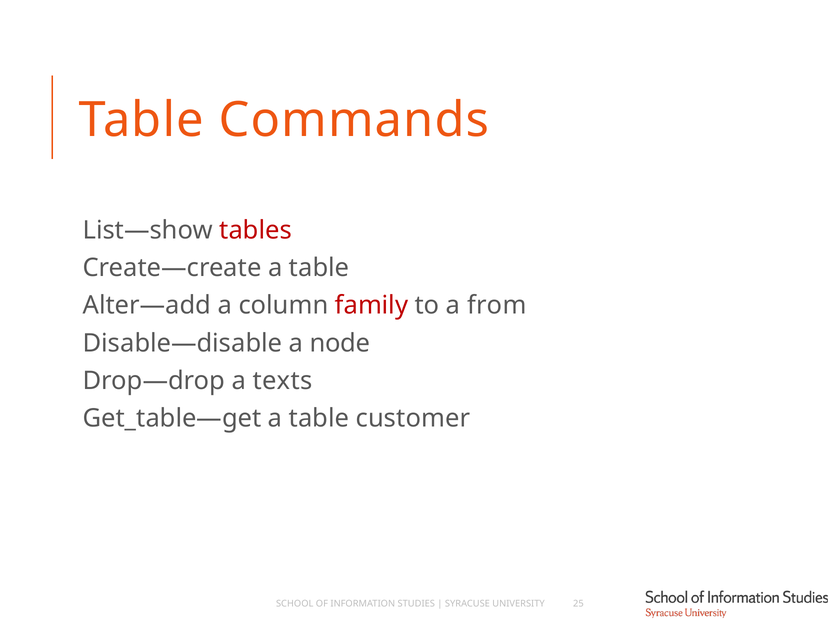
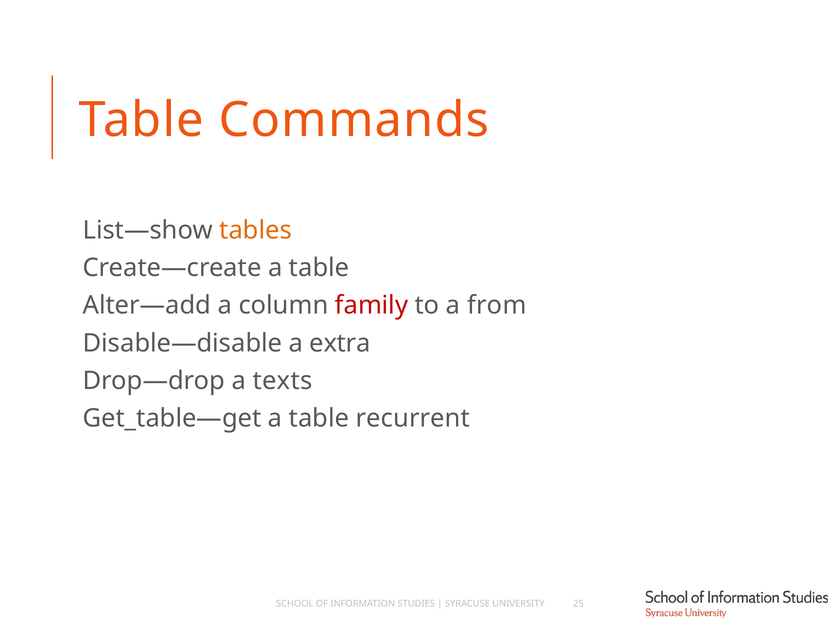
tables colour: red -> orange (256, 231)
node: node -> extra (340, 344)
customer: customer -> recurrent (413, 419)
